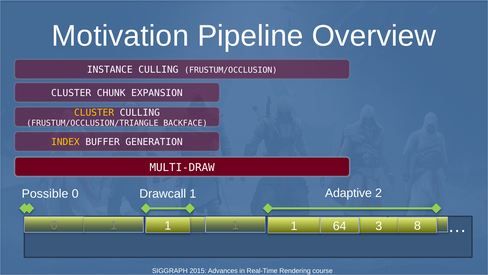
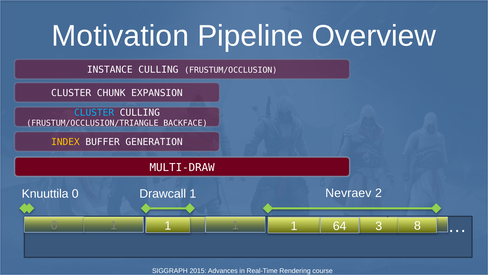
CLUSTER colour: yellow -> light blue (94, 112)
Possible: Possible -> Knuuttila (45, 193)
Adaptive: Adaptive -> Nevraev (348, 193)
